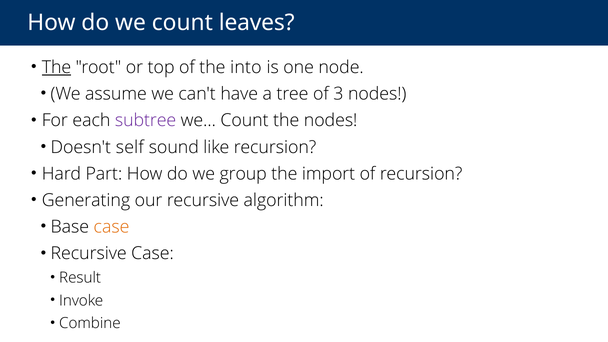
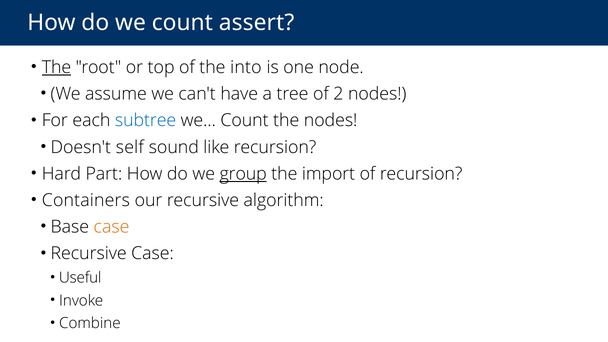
leaves: leaves -> assert (257, 23)
3: 3 -> 2 (338, 94)
subtree colour: purple -> blue (146, 121)
group underline: none -> present (243, 174)
Generating: Generating -> Containers (86, 200)
Result: Result -> Useful (80, 278)
